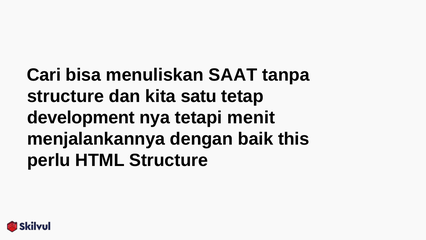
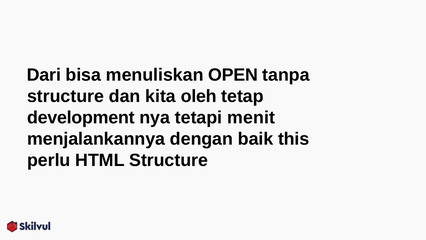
Cari: Cari -> Dari (44, 75)
SAAT: SAAT -> OPEN (233, 75)
satu: satu -> oleh (199, 96)
